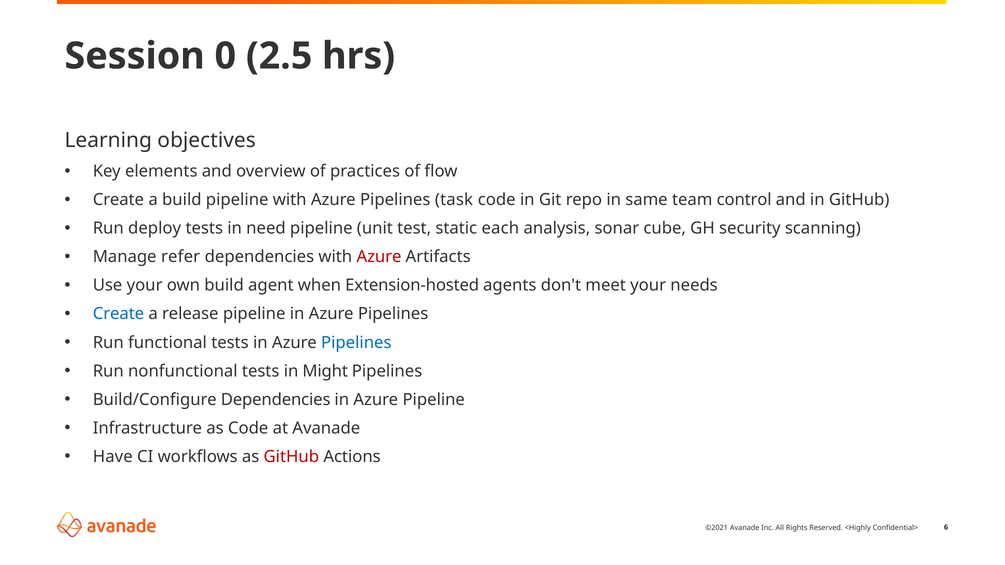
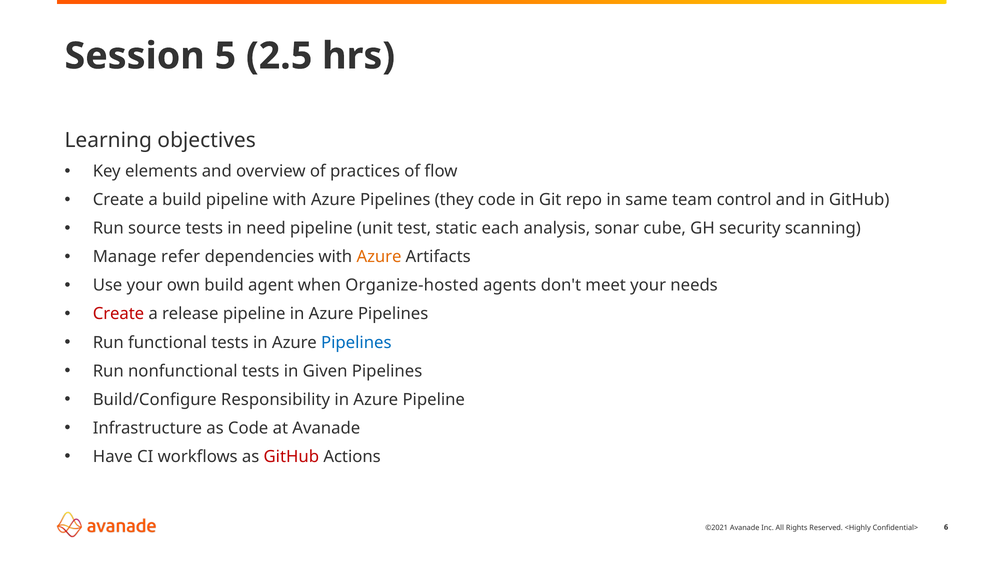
0: 0 -> 5 (225, 56)
task: task -> they (454, 200)
deploy: deploy -> source (155, 228)
Azure colour: red -> orange (379, 257)
Extension-hosted: Extension-hosted -> Organize-hosted (412, 286)
Create colour: blue -> red (118, 314)
Might: Might -> Given (325, 371)
Build/Configure Dependencies: Dependencies -> Responsibility (276, 400)
